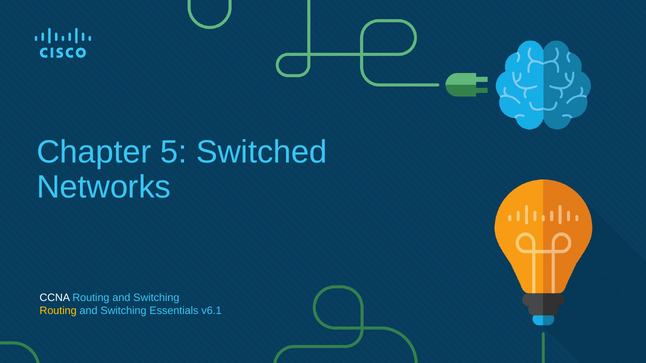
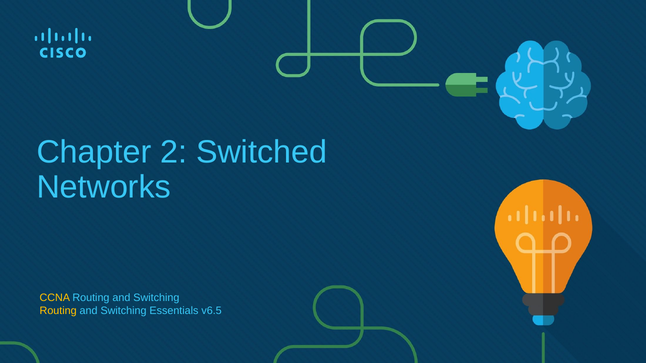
5: 5 -> 2 (174, 152)
CCNA colour: white -> yellow (55, 298)
v6.1: v6.1 -> v6.5 (212, 311)
